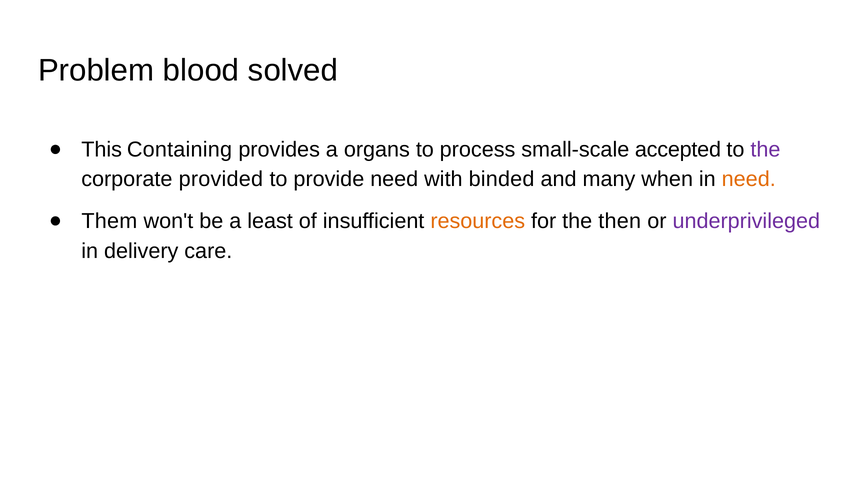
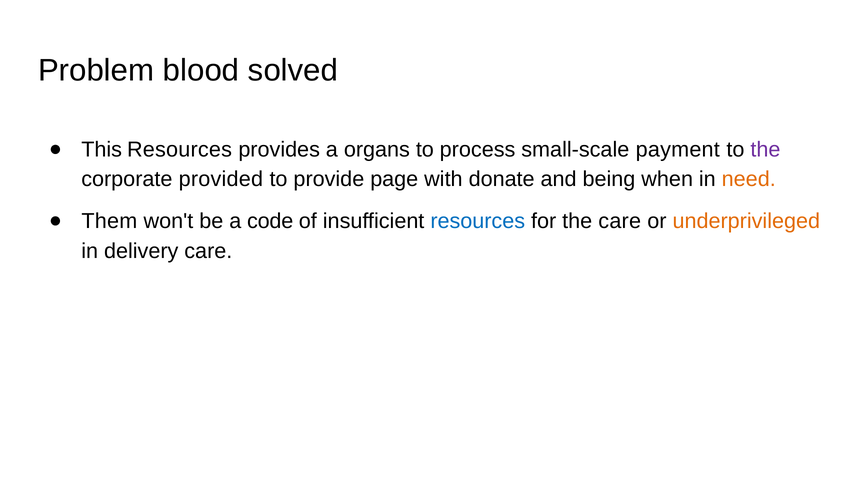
This Containing: Containing -> Resources (179, 150)
accepted: accepted -> payment (678, 150)
provide need: need -> page (394, 179)
binded: binded -> donate (502, 179)
many: many -> being (609, 179)
least: least -> code (270, 221)
resources colour: orange -> blue (478, 221)
the then: then -> care (620, 221)
underprivileged colour: purple -> orange (746, 221)
